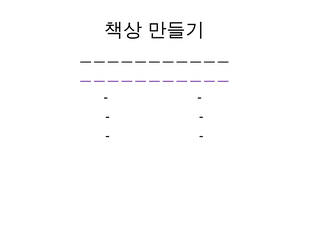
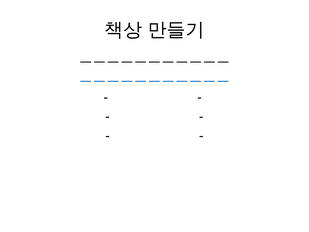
ㅡㅡㅡㅡㅡㅡㅡㅡㅡㅡㅡ colour: purple -> blue (154, 78)
